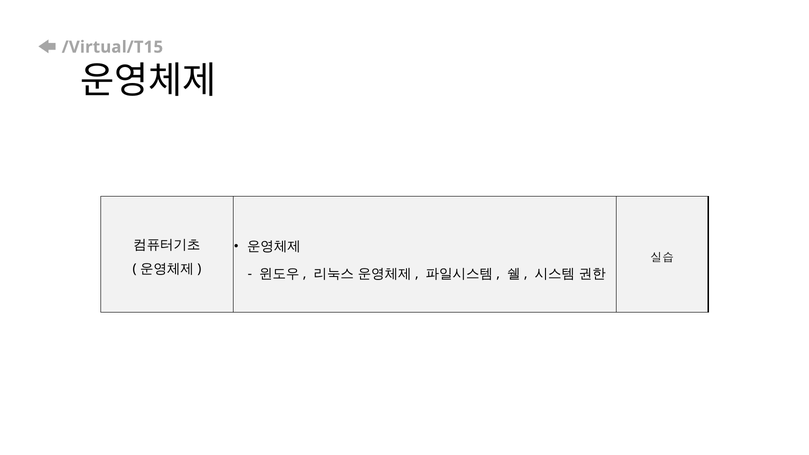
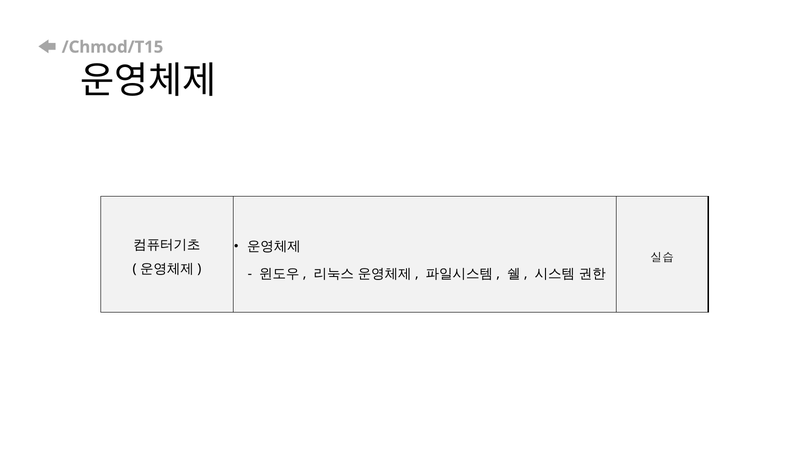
/Virtual/T15: /Virtual/T15 -> /Chmod/T15 (113, 47)
